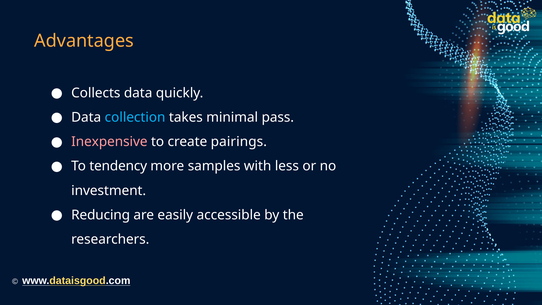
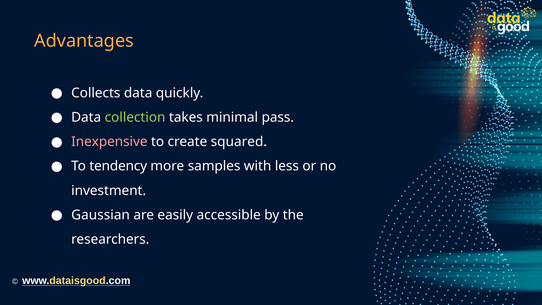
collection colour: light blue -> light green (135, 117)
pairings: pairings -> squared (239, 142)
Reducing: Reducing -> Gaussian (101, 215)
